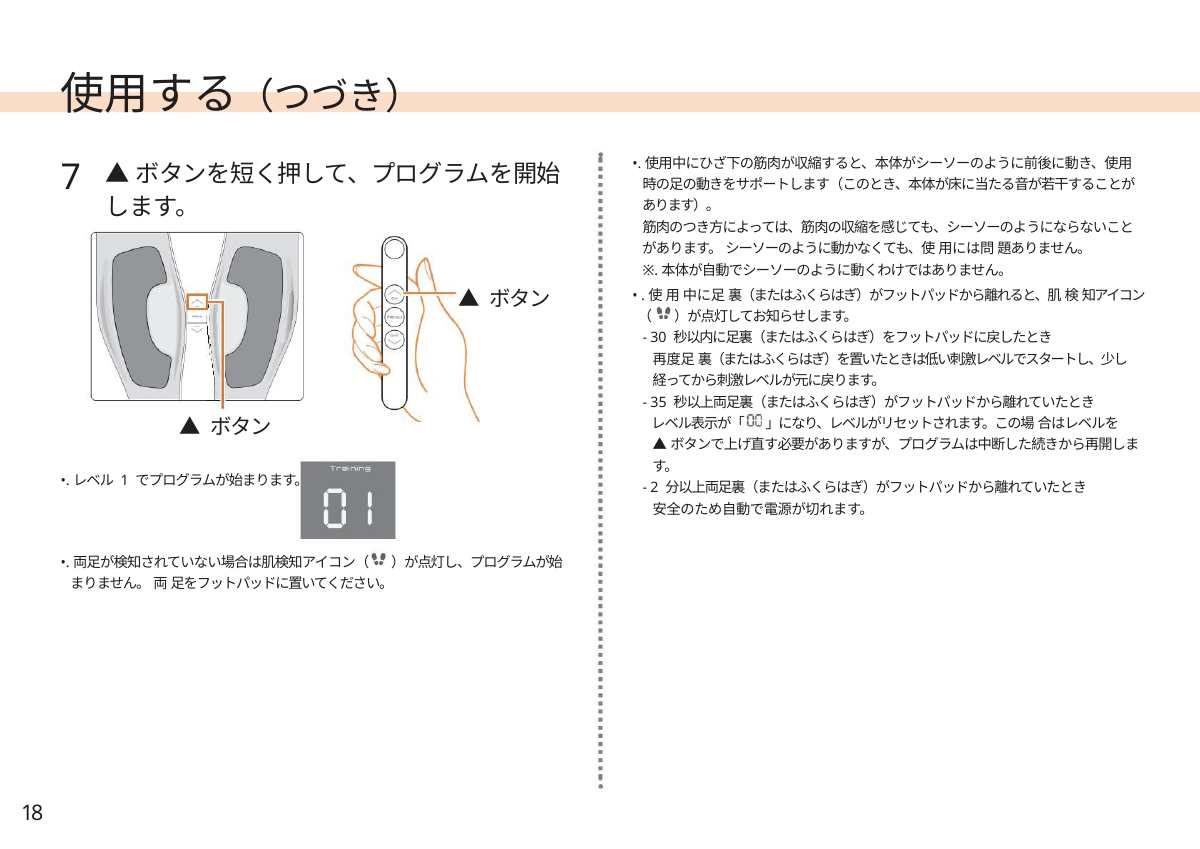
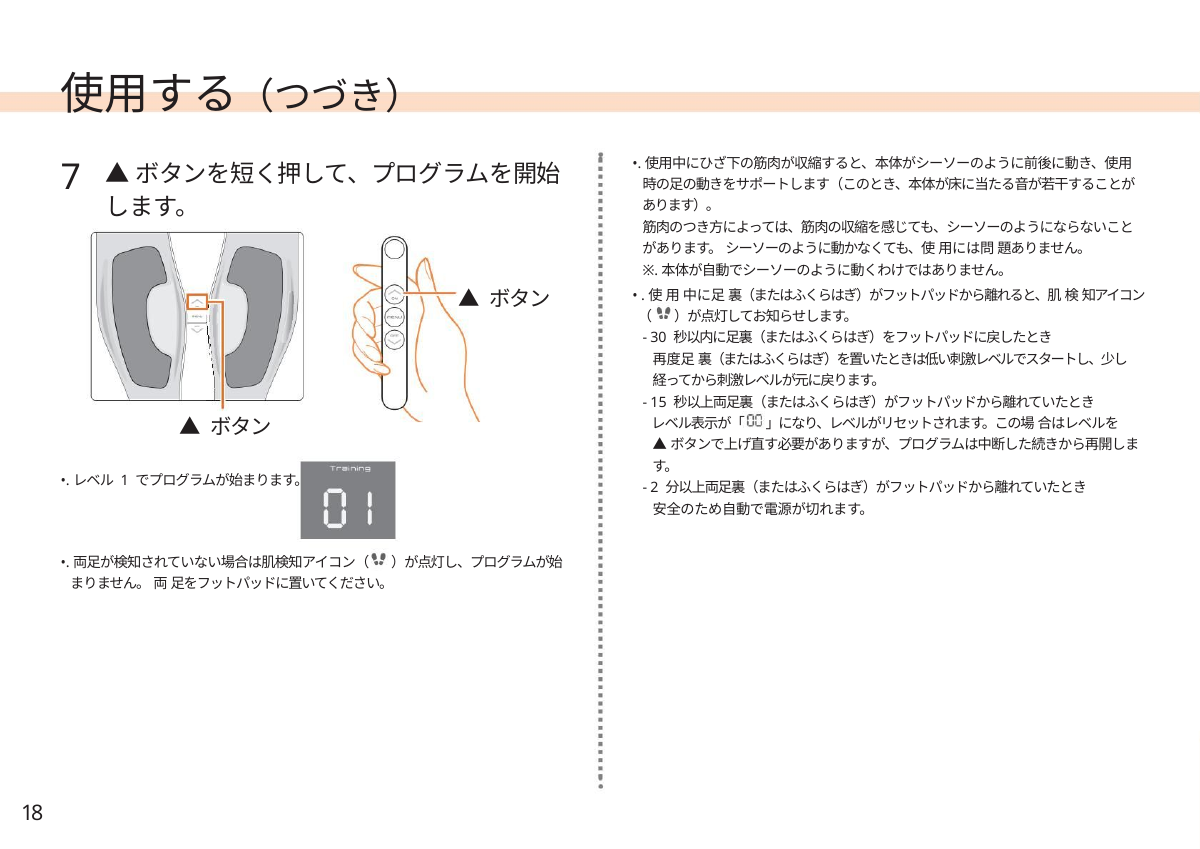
35: 35 -> 15 (659, 402)
